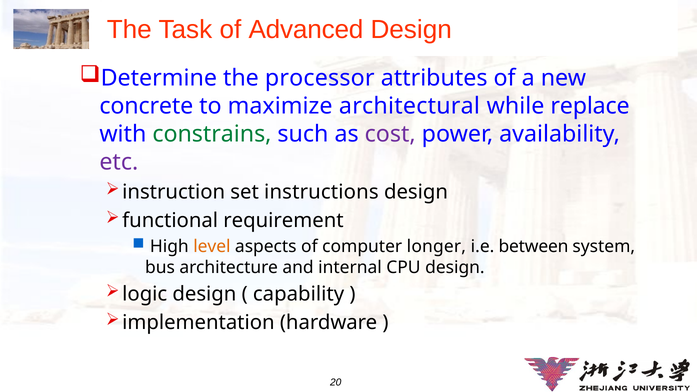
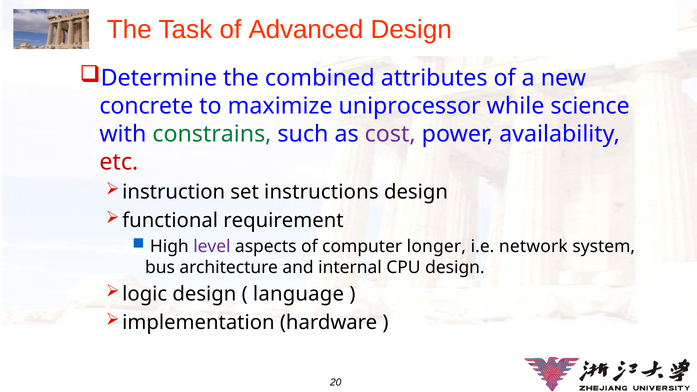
processor: processor -> combined (320, 78)
architectural: architectural -> uniprocessor (410, 106)
replace: replace -> science (590, 106)
etc colour: purple -> red (119, 162)
level colour: orange -> purple (212, 246)
between: between -> network (533, 246)
capability: capability -> language (298, 294)
